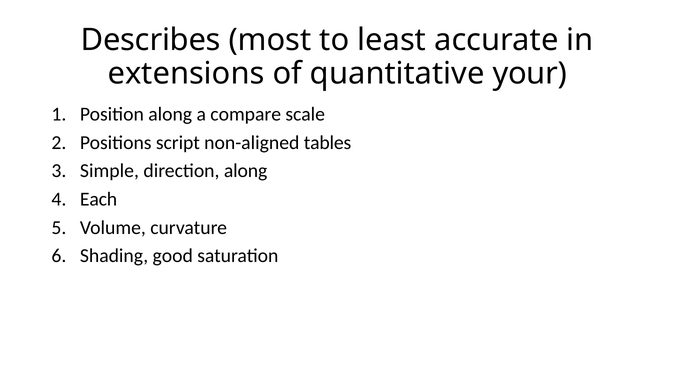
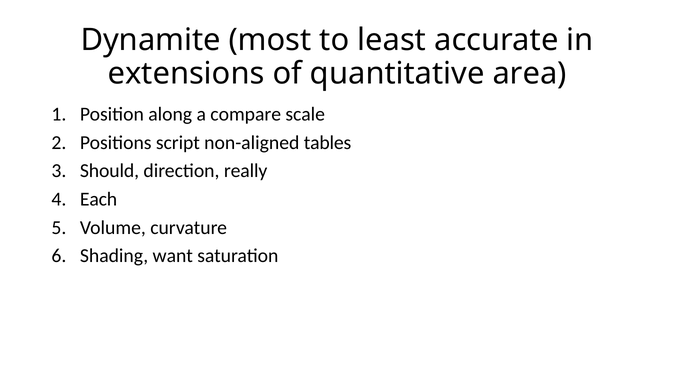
Describes: Describes -> Dynamite (151, 40)
your: your -> area (530, 73)
Simple: Simple -> Should (110, 171)
direction along: along -> really (246, 171)
good: good -> want (173, 256)
